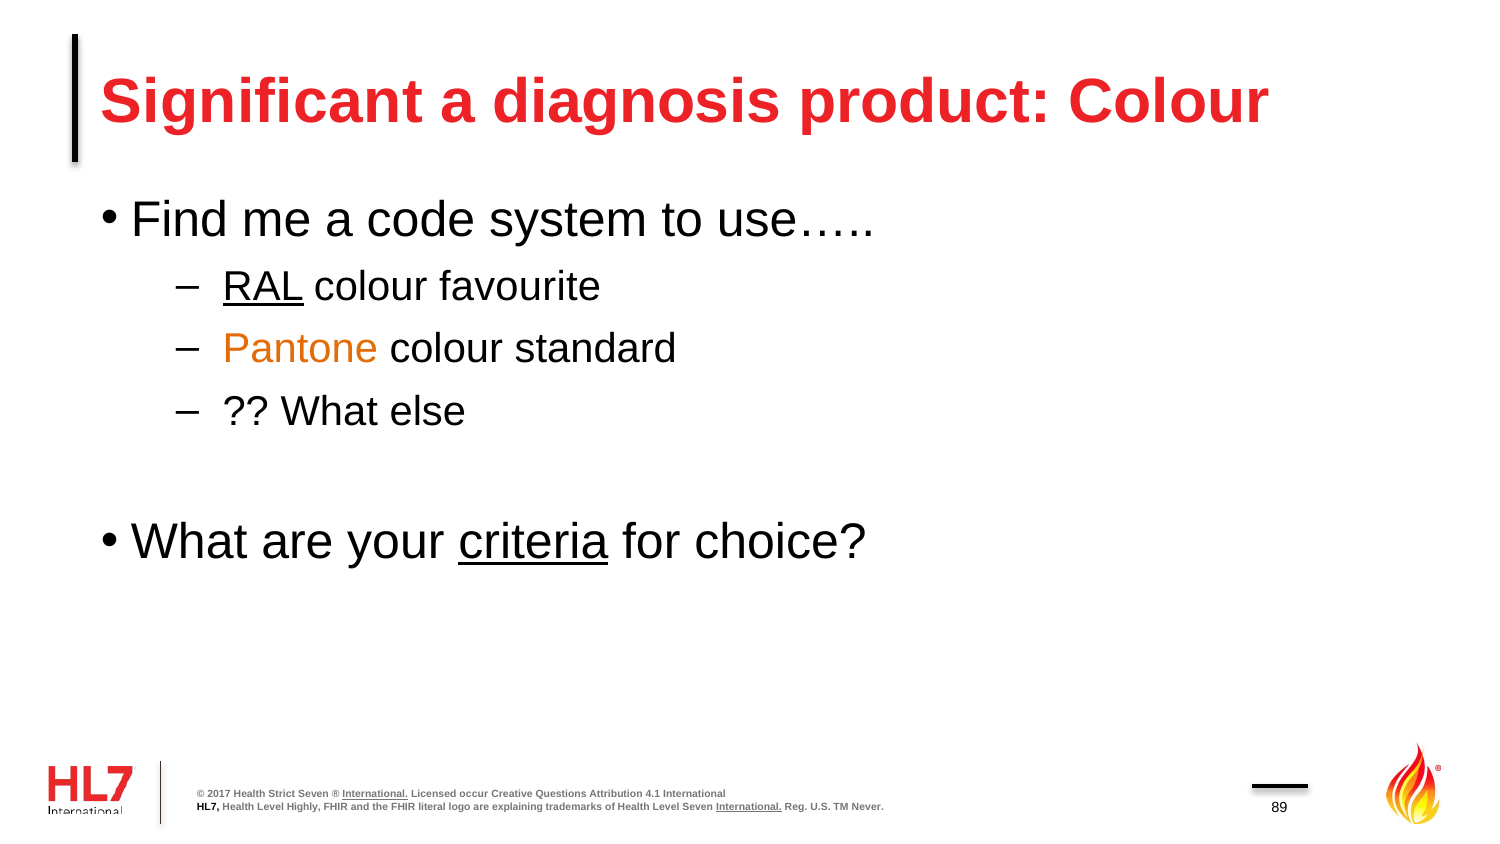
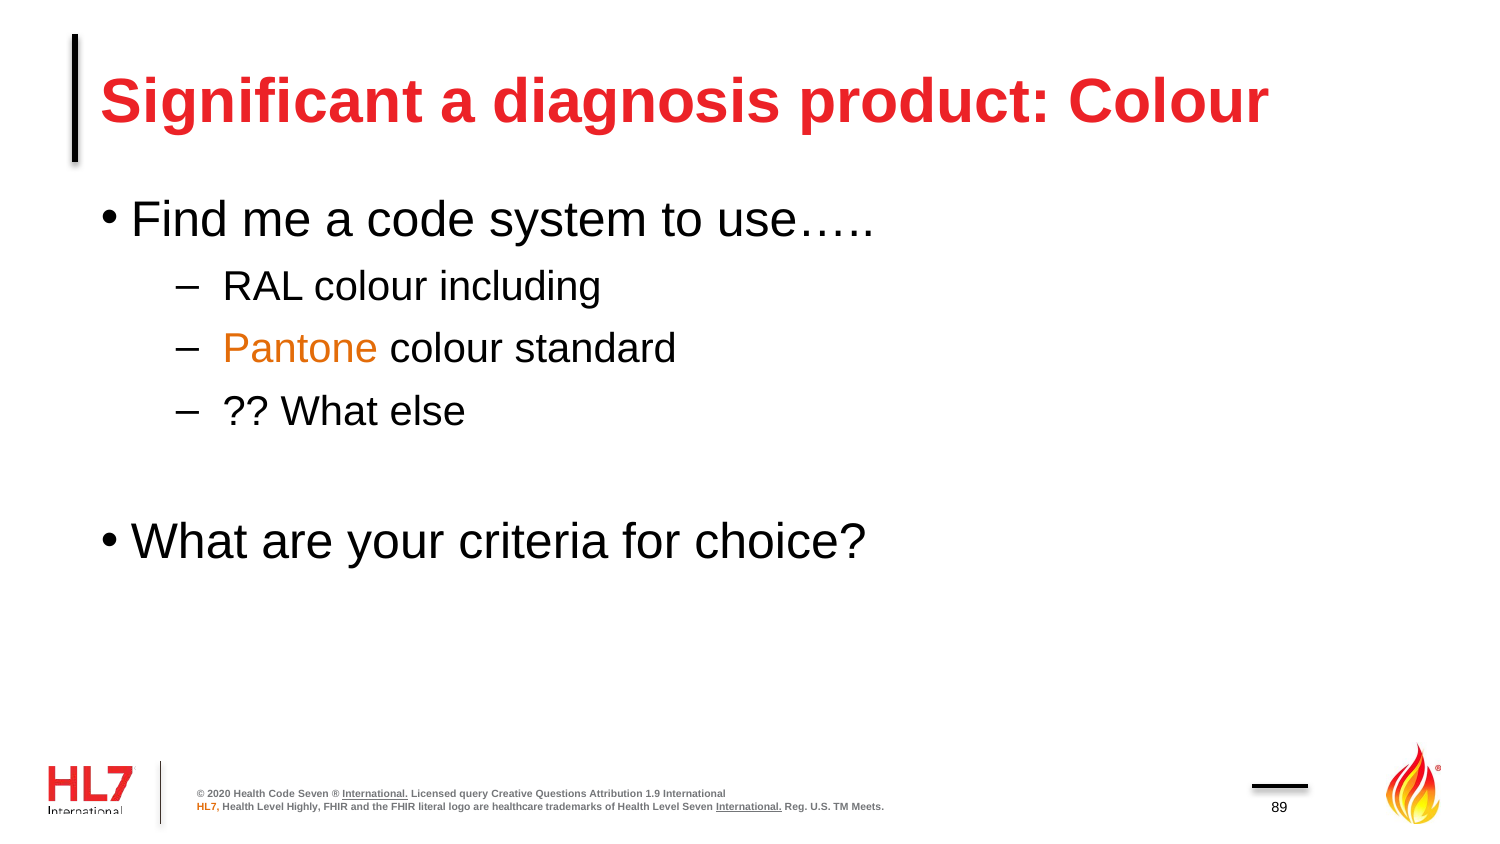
RAL underline: present -> none (263, 287)
favourite: favourite -> including (520, 287)
criteria underline: present -> none (533, 542)
2017: 2017 -> 2020 (219, 794)
Health Strict: Strict -> Code (282, 794)
occur: occur -> query (474, 794)
4.1: 4.1 -> 1.9 (653, 794)
HL7 colour: black -> orange (208, 807)
explaining: explaining -> healthcare (518, 807)
Never: Never -> Meets (868, 807)
